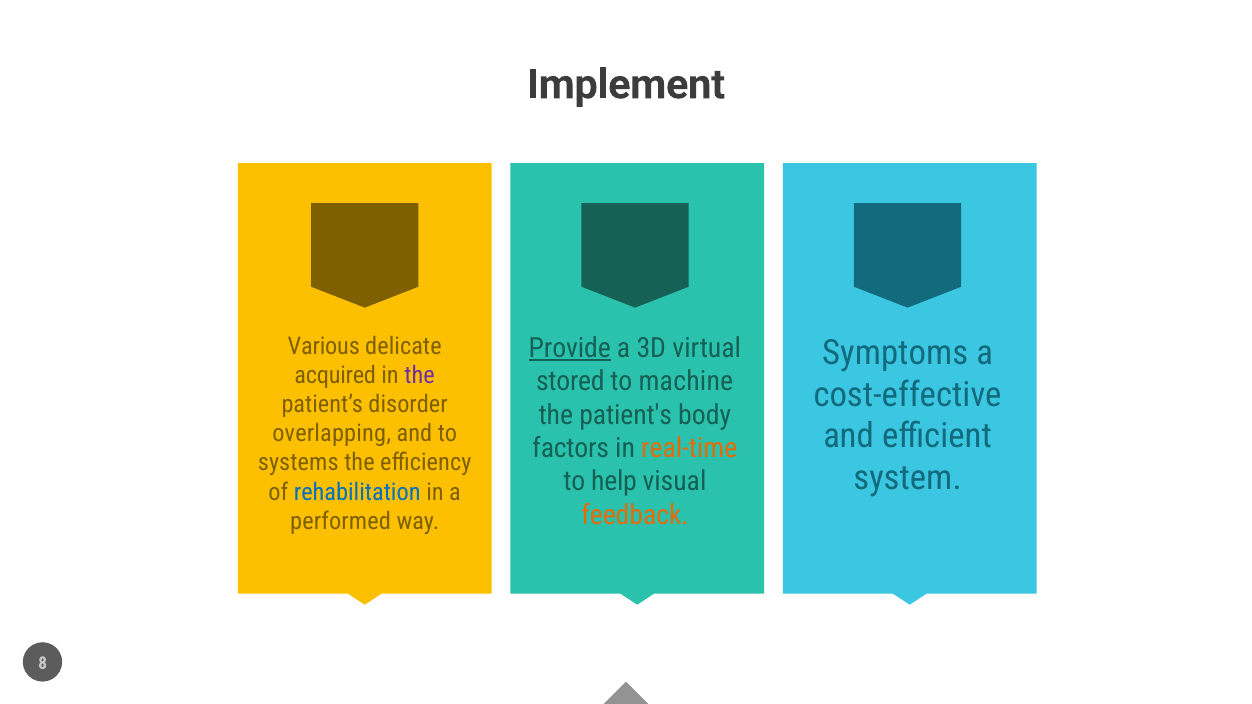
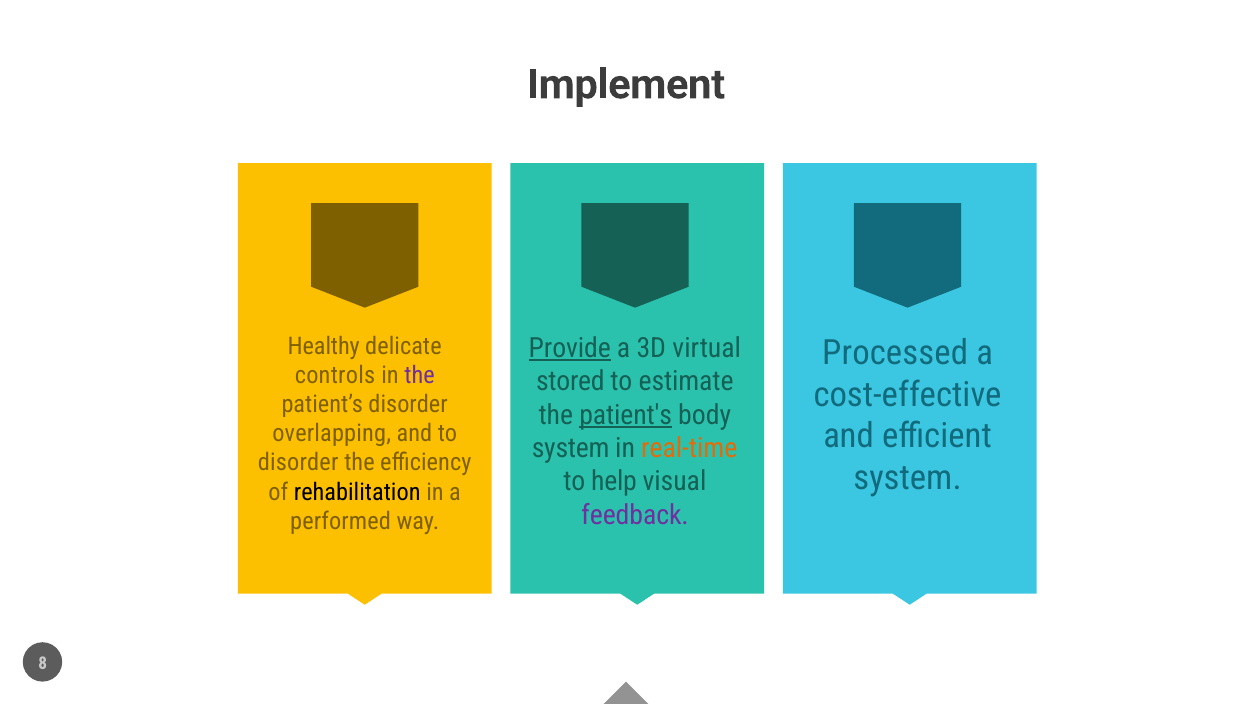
Various: Various -> Healthy (324, 346)
Symptoms: Symptoms -> Processed (895, 353)
acquired: acquired -> controls (335, 375)
machine: machine -> estimate (686, 382)
patient's underline: none -> present (626, 415)
factors: factors -> system (571, 448)
systems: systems -> disorder (298, 463)
rehabilitation colour: blue -> black (357, 492)
feedback colour: orange -> purple (635, 515)
